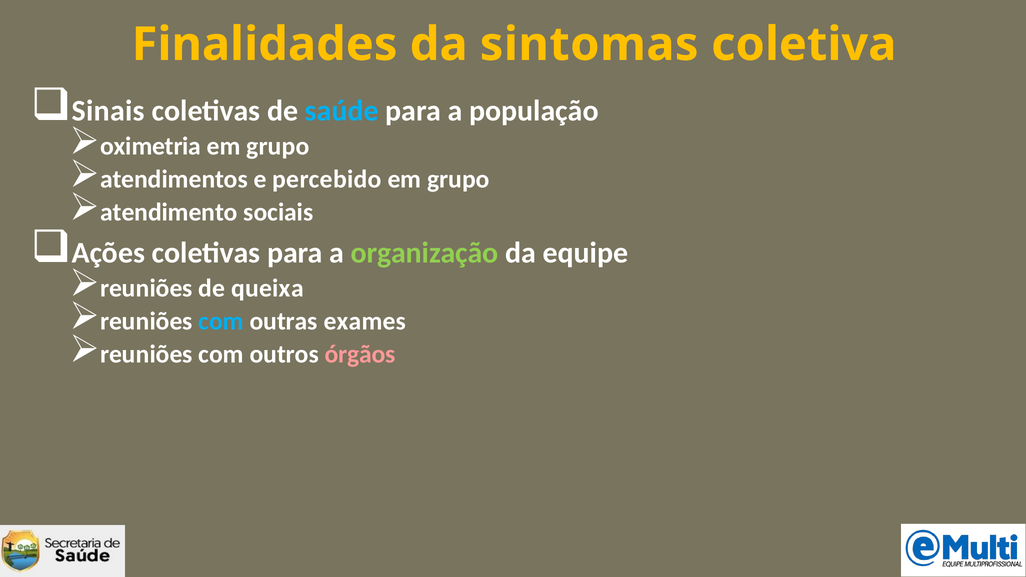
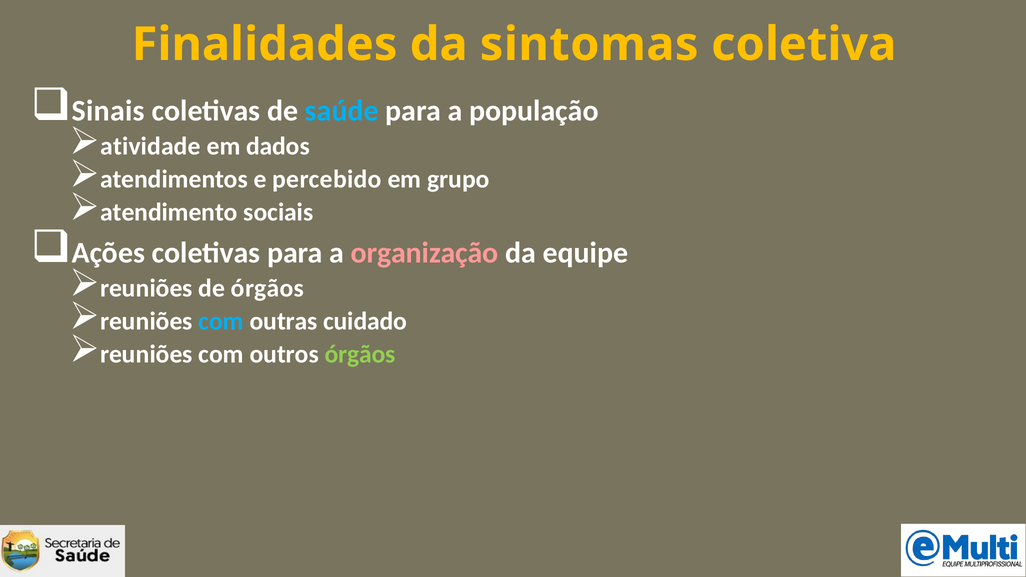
oximetria: oximetria -> atividade (151, 146)
grupo: grupo -> dados (278, 146)
organização colour: light green -> pink (425, 253)
de queixa: queixa -> órgãos (267, 288)
exames: exames -> cuidado (365, 321)
órgãos colour: pink -> light green (360, 354)
